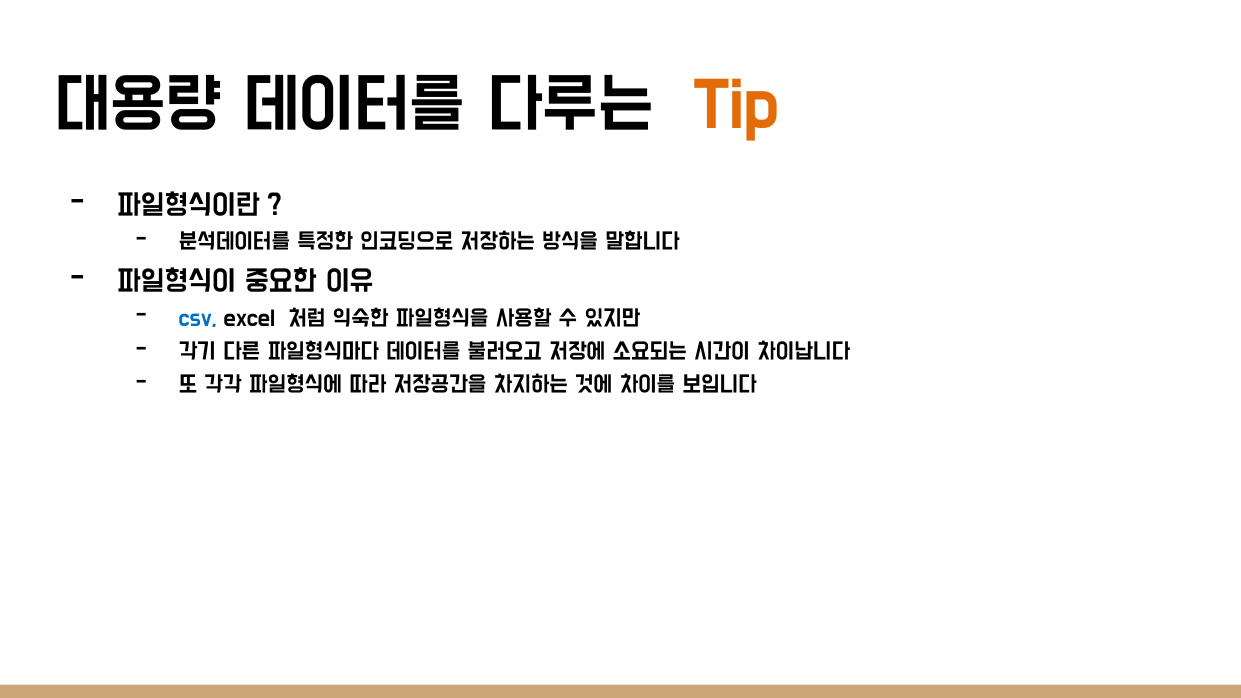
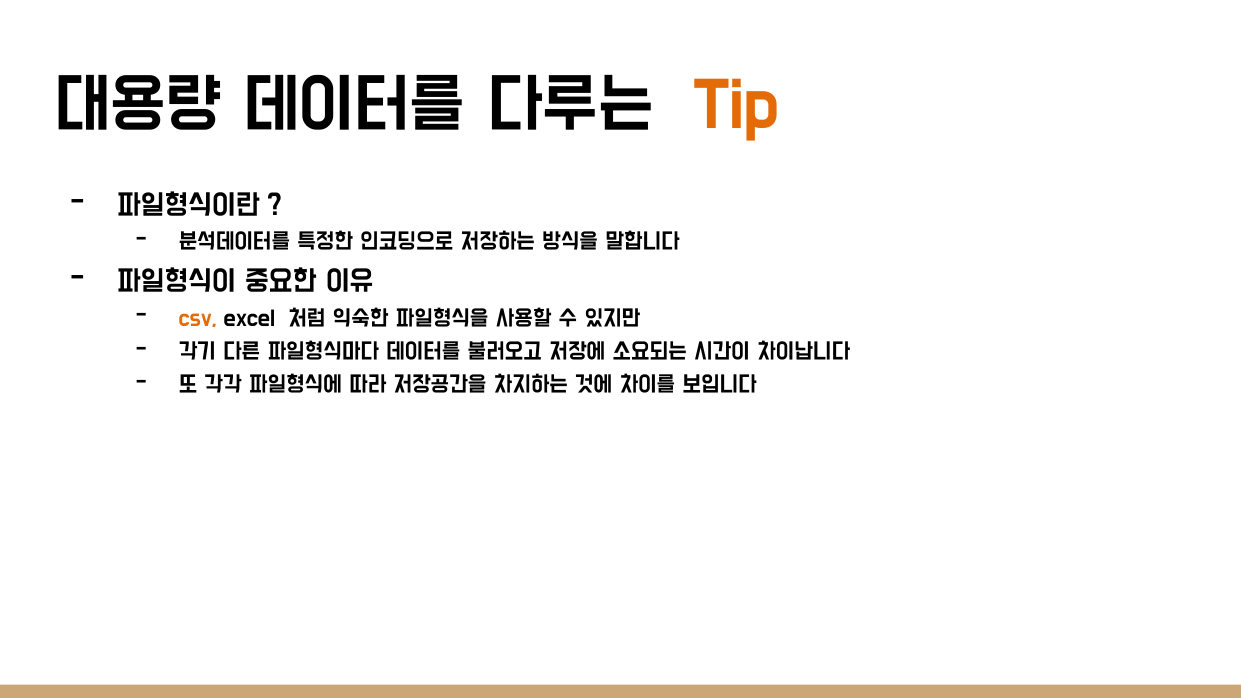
csv colour: blue -> orange (198, 318)
